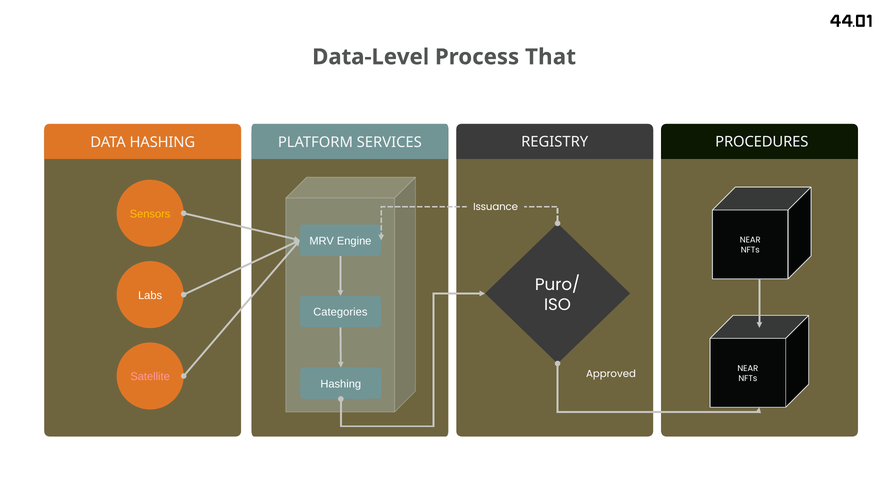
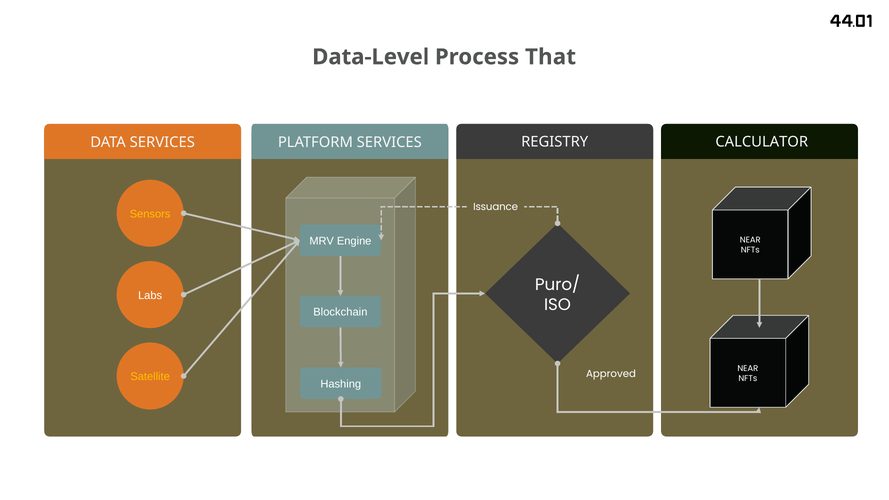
PROCEDURES: PROCEDURES -> CALCULATOR (762, 142)
DATA HASHING: HASHING -> SERVICES (162, 142)
Categories: Categories -> Blockchain (340, 312)
Satellite colour: pink -> yellow (150, 377)
